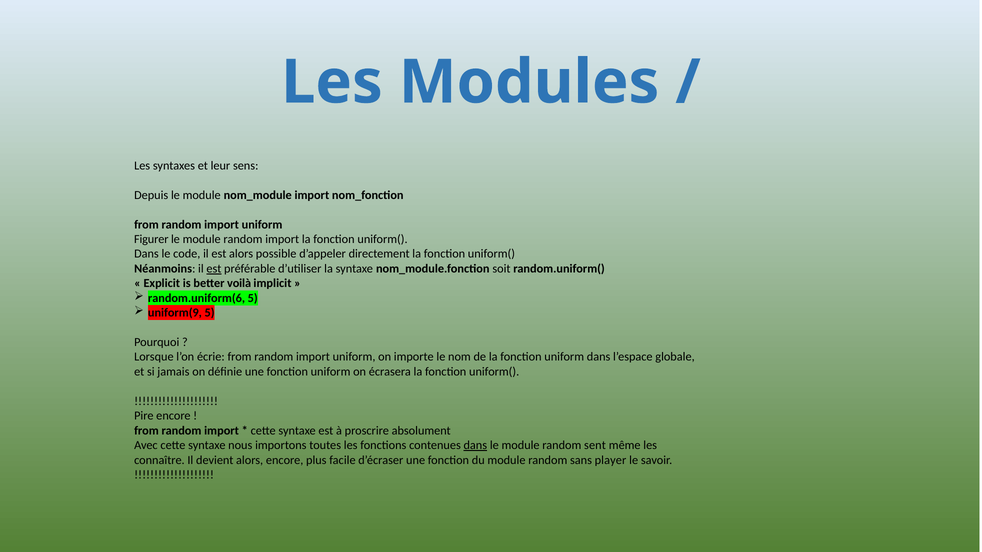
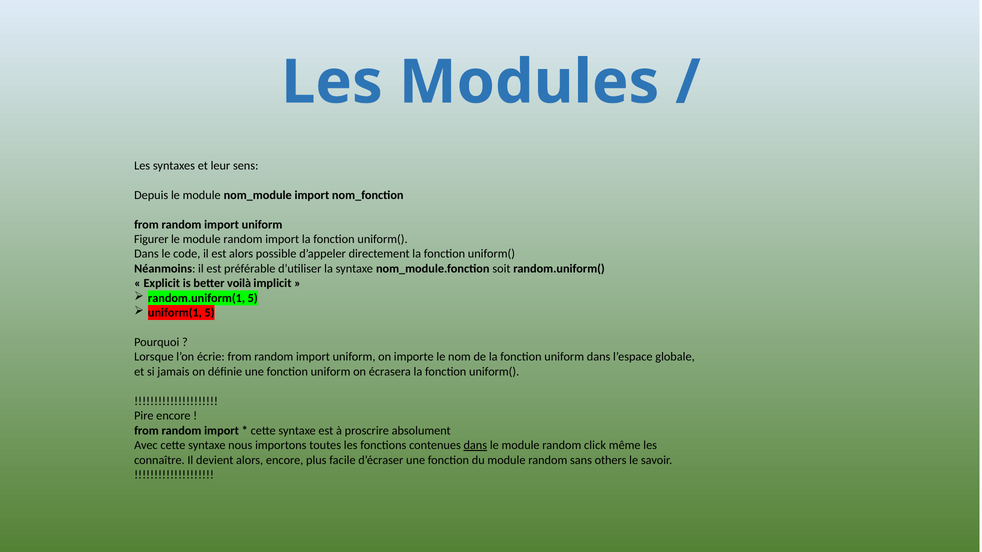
est underline: present -> none (214, 269)
random.uniform(6: random.uniform(6 -> random.uniform(1 (197, 298)
uniform(9: uniform(9 -> uniform(1 (175, 313)
sent: sent -> click (595, 446)
player: player -> others (611, 460)
